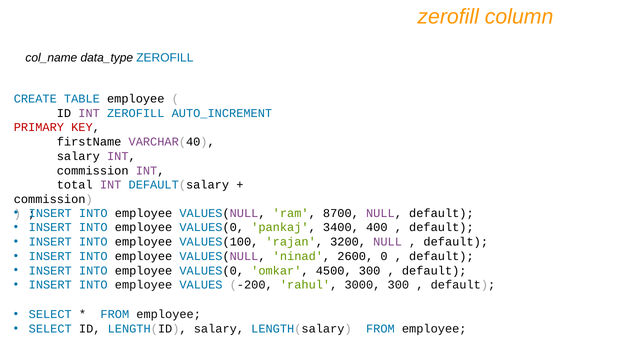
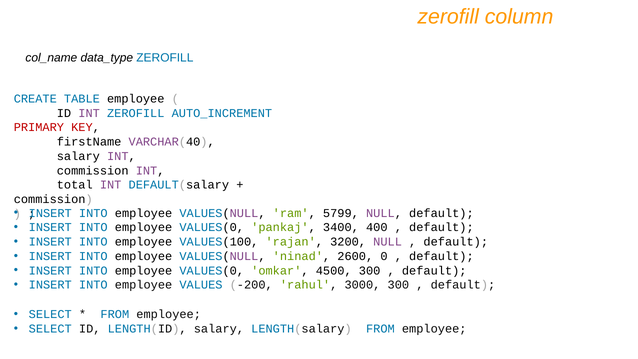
8700: 8700 -> 5799 (341, 213)
